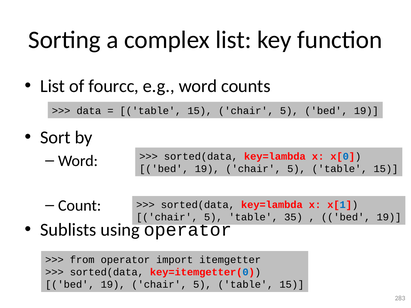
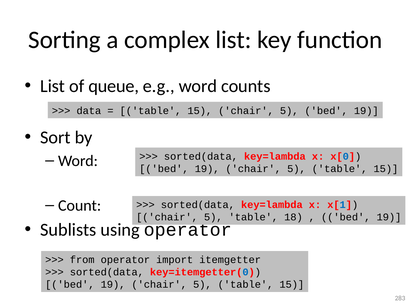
fourcc: fourcc -> queue (114, 86)
35: 35 -> 18 (293, 217)
